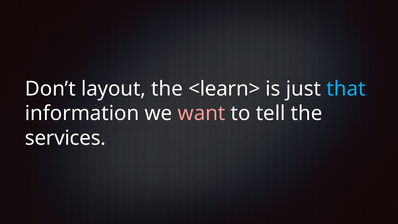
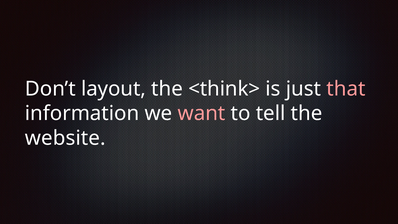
<learn>: <learn> -> <think> (224, 89)
that colour: light blue -> pink (346, 89)
services: services -> website (65, 138)
